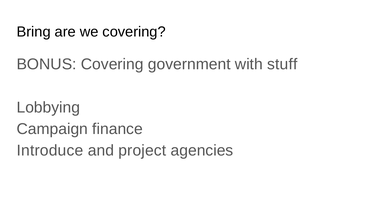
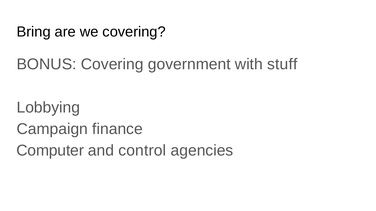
Introduce: Introduce -> Computer (50, 151)
project: project -> control (142, 151)
